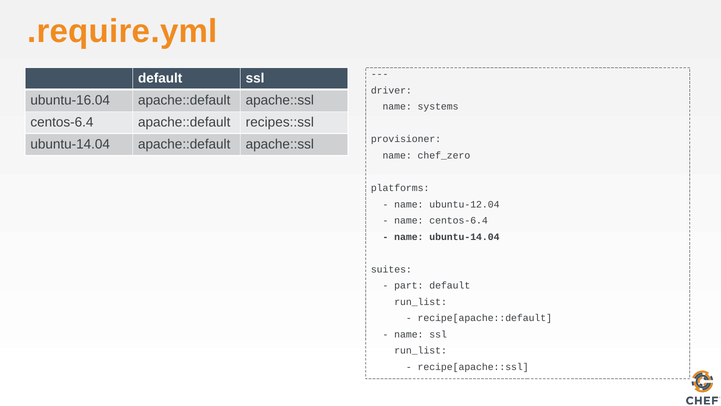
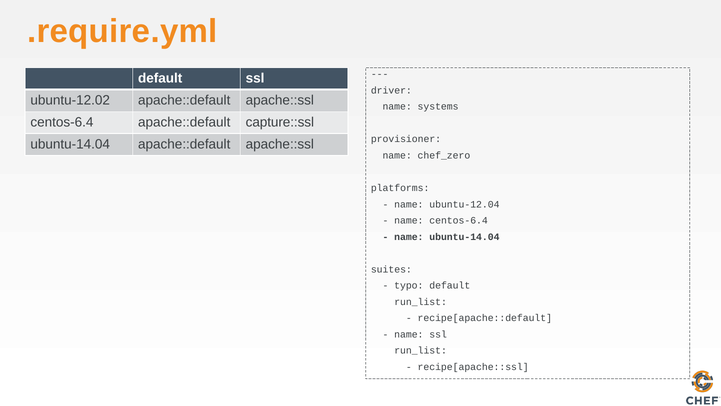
ubuntu-16.04: ubuntu-16.04 -> ubuntu-12.02 (70, 100)
recipes::ssl: recipes::ssl -> capture::ssl (280, 122)
part: part -> typo (409, 285)
